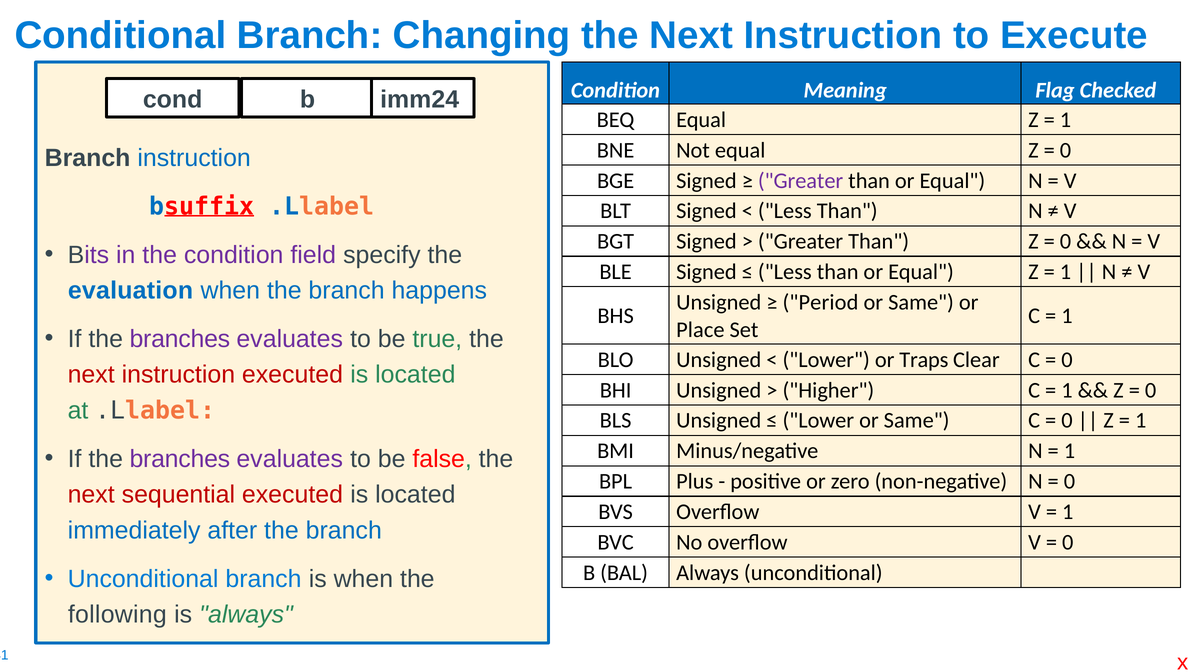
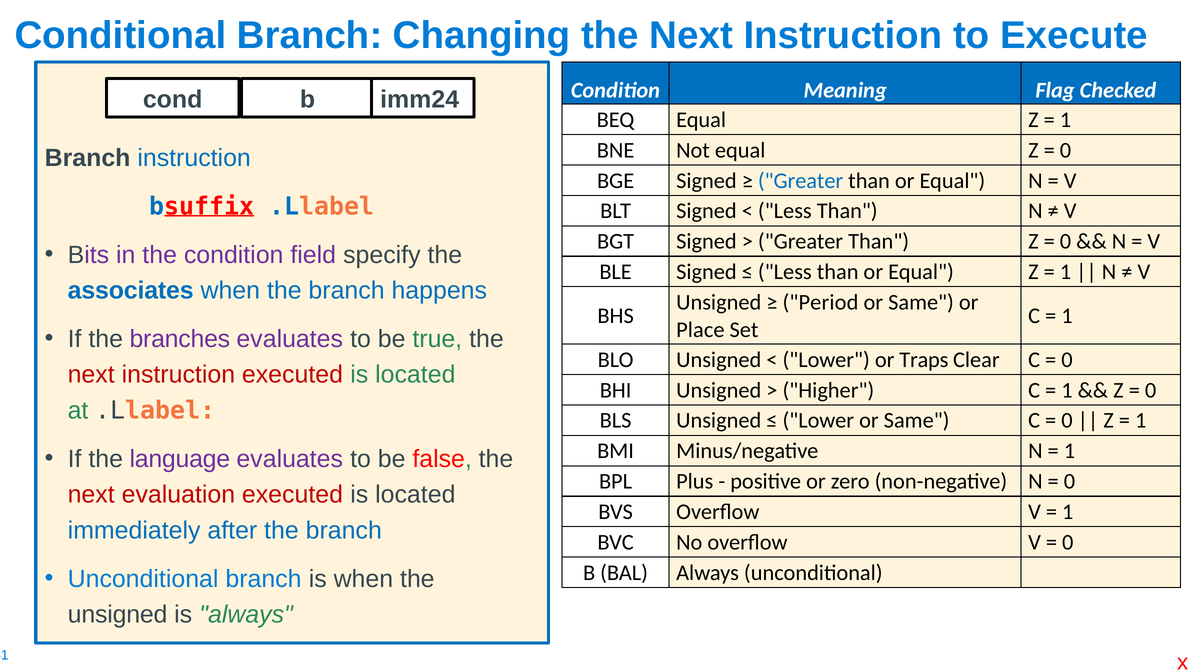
Greater colour: purple -> blue (801, 181)
evaluation: evaluation -> associates (131, 290)
branches: branches -> language (180, 459)
sequential: sequential -> evaluation (178, 494)
following: following -> unsigned (118, 614)
